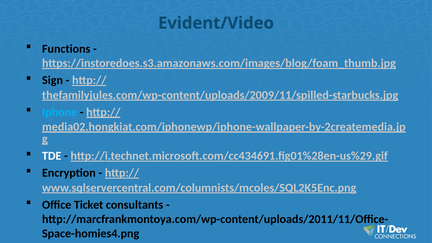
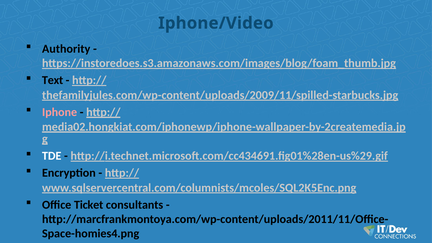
Evident/Video: Evident/Video -> Iphone/Video (216, 23)
Functions: Functions -> Authority (66, 49)
Sign: Sign -> Text (53, 80)
Iphone colour: light blue -> pink (60, 112)
